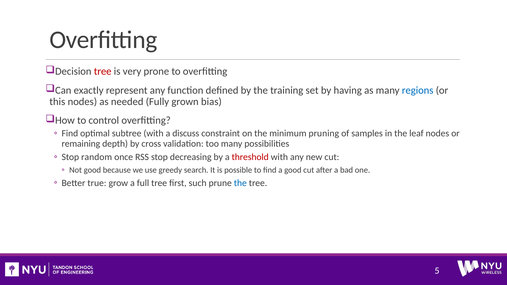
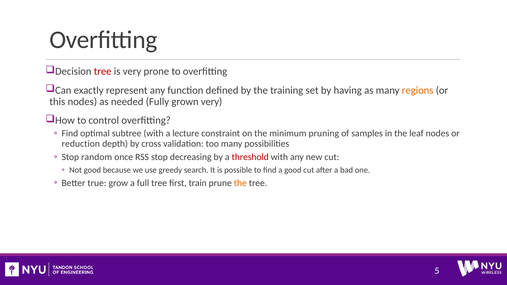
regions colour: blue -> orange (418, 90)
grown bias: bias -> very (212, 102)
discuss: discuss -> lecture (186, 134)
remaining: remaining -> reduction (81, 144)
such: such -> train (198, 183)
the colour: blue -> orange (240, 183)
